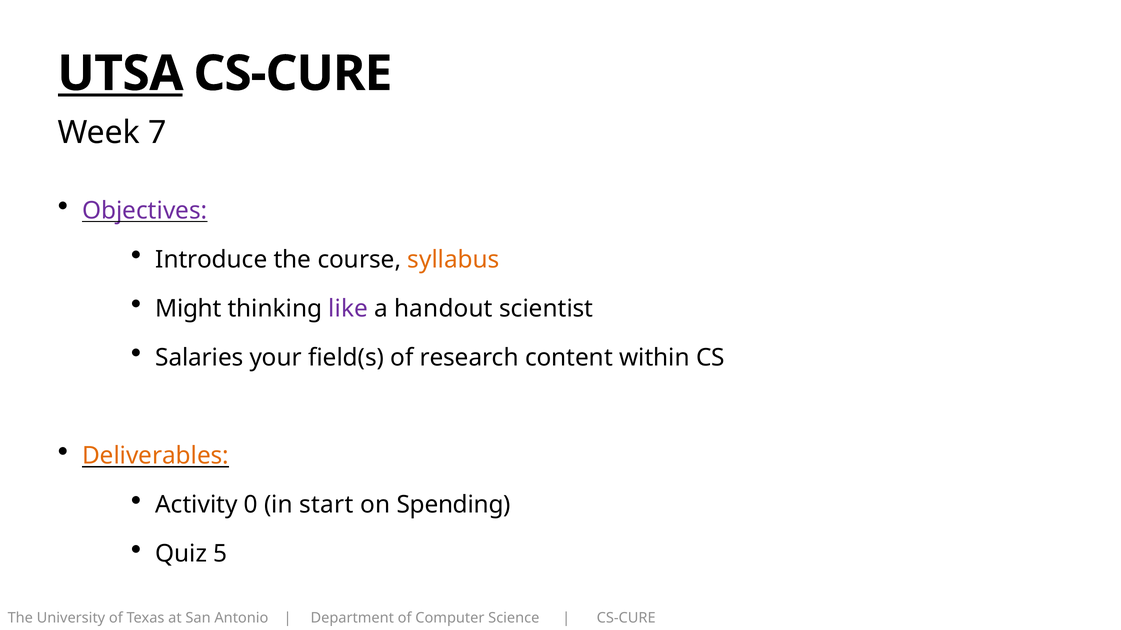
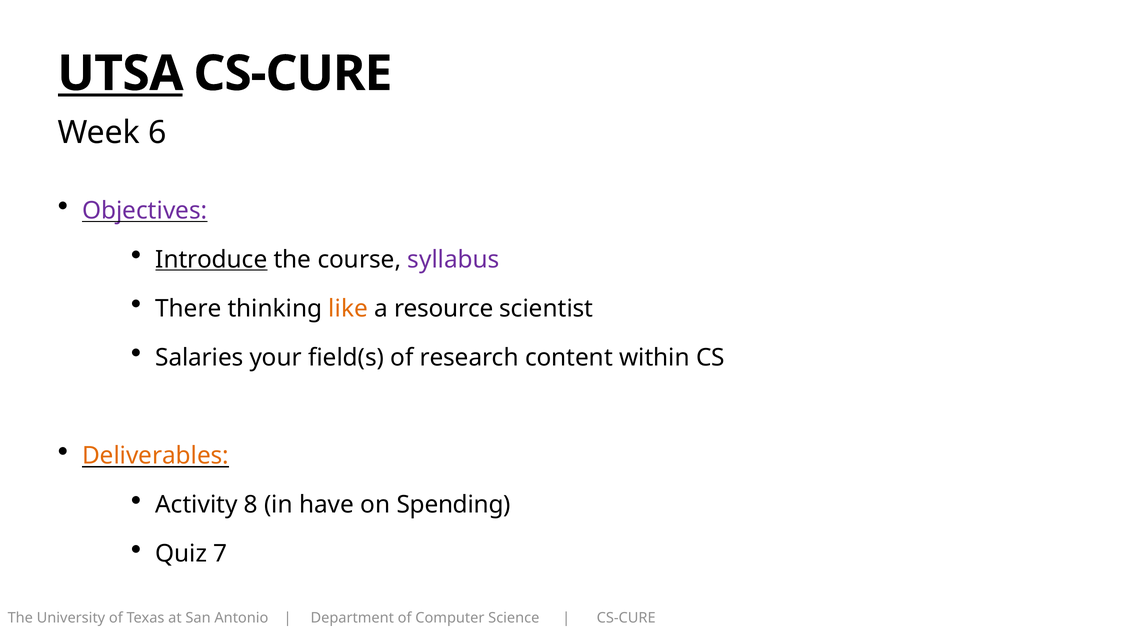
7: 7 -> 6 (158, 133)
Introduce underline: none -> present (211, 260)
syllabus colour: orange -> purple (453, 260)
Might: Might -> There (188, 309)
like colour: purple -> orange (348, 309)
handout: handout -> resource (444, 309)
0: 0 -> 8 (251, 505)
start: start -> have (327, 505)
5: 5 -> 7 (220, 554)
